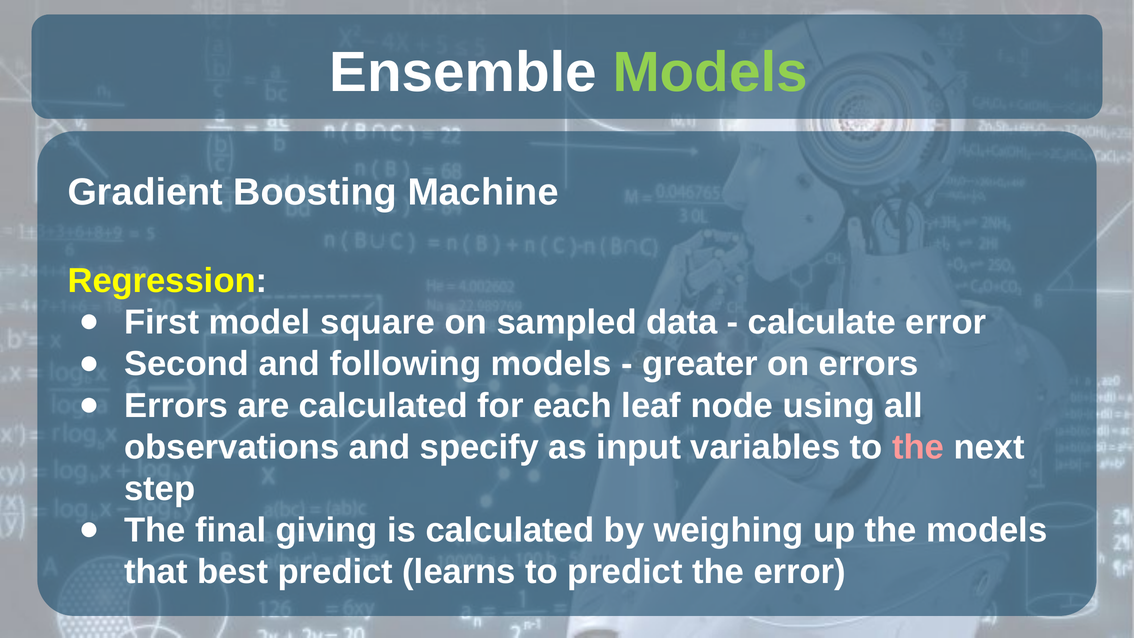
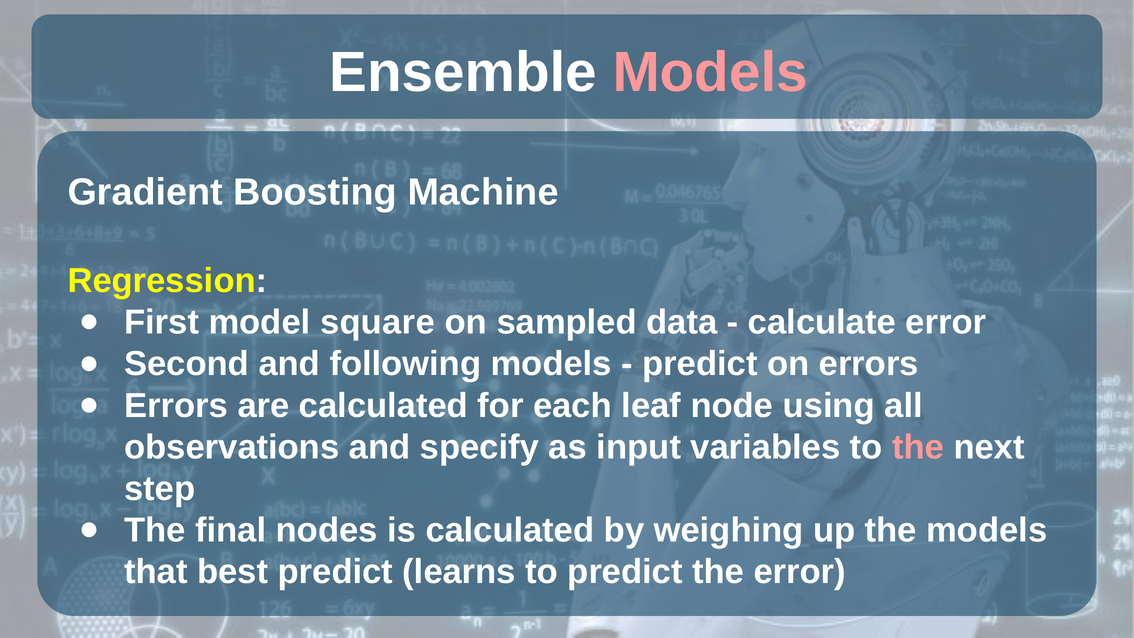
Models colour: light green -> pink (710, 73)
greater: greater -> predict (700, 364)
giving: giving -> nodes (327, 530)
